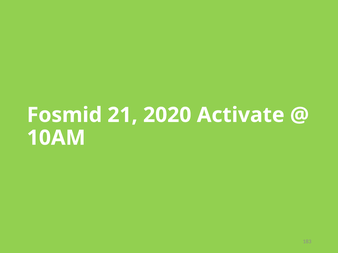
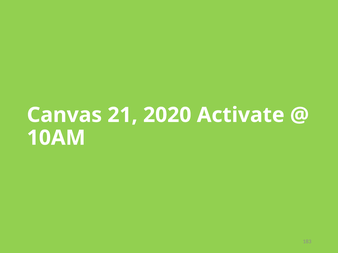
Fosmid: Fosmid -> Canvas (64, 115)
